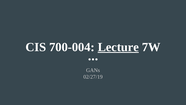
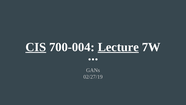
CIS underline: none -> present (36, 47)
